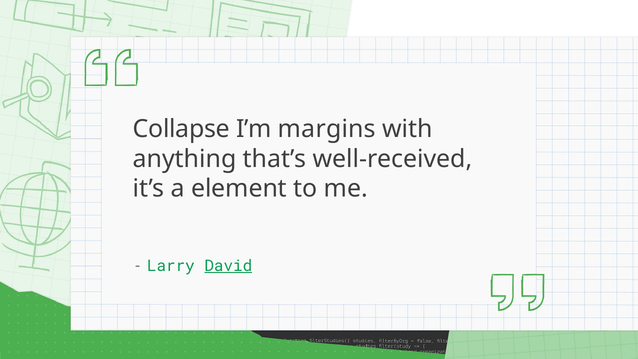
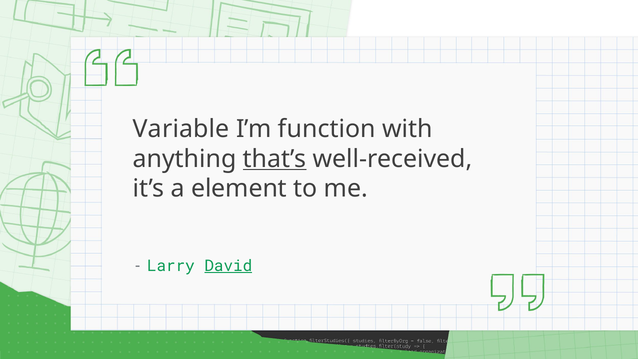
Collapse: Collapse -> Variable (181, 129)
margins: margins -> function (327, 129)
that’s underline: none -> present (275, 159)
